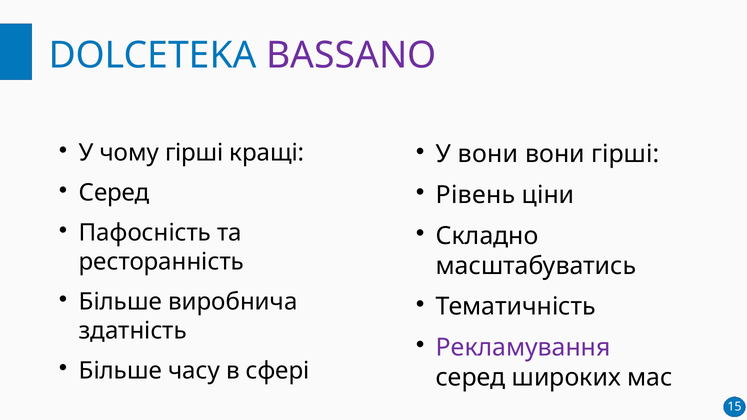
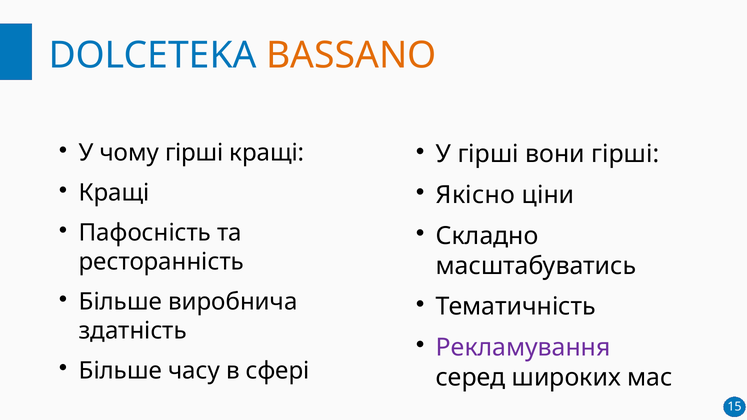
BASSANO colour: purple -> orange (351, 56)
У вони: вони -> гірші (488, 154)
Серед: Серед -> Кращі (114, 193)
Рівень: Рівень -> Якісно (475, 195)
